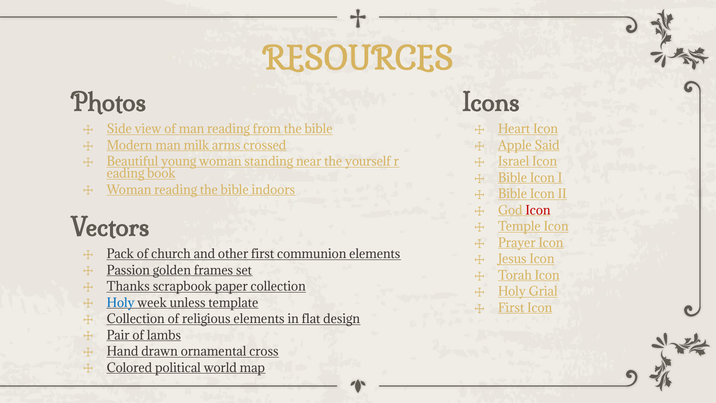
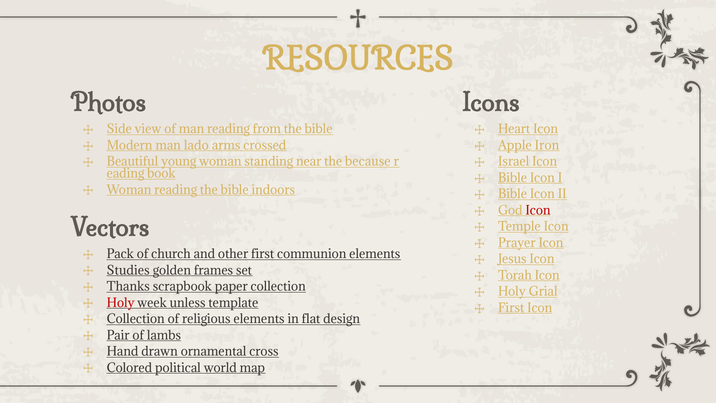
milk: milk -> lado (196, 146)
Said: Said -> Iron (547, 146)
yourself: yourself -> because (368, 162)
Passion: Passion -> Studies (128, 271)
Holy colour: blue -> red (121, 303)
